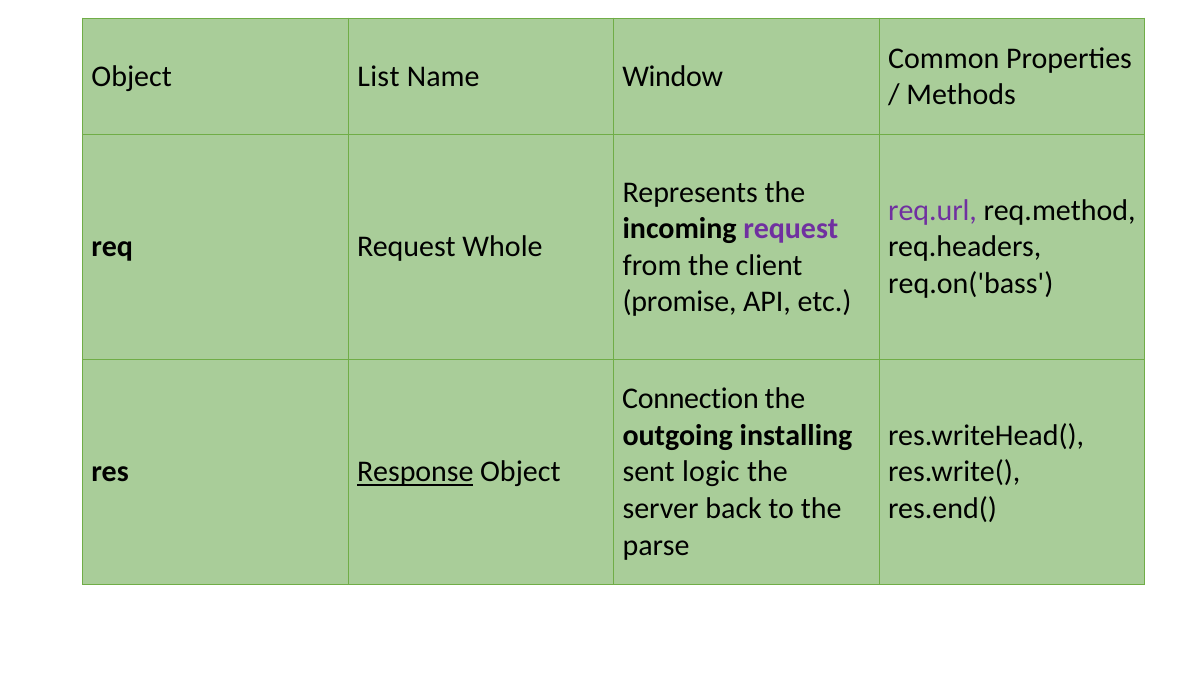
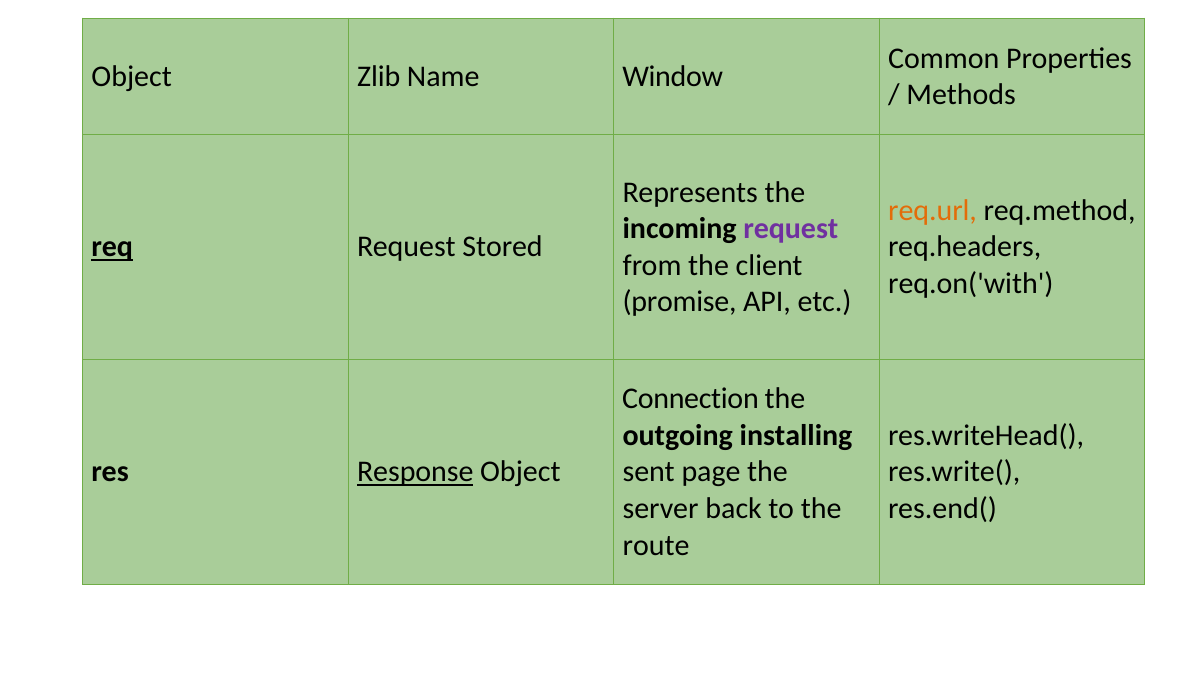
List: List -> Zlib (379, 76)
req.url colour: purple -> orange (933, 210)
req underline: none -> present (112, 247)
Whole: Whole -> Stored (503, 247)
req.on('bass: req.on('bass -> req.on('with (971, 284)
logic: logic -> page (711, 472)
parse: parse -> route (656, 545)
